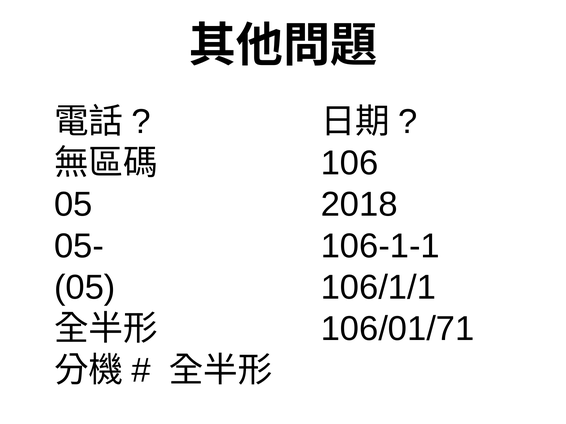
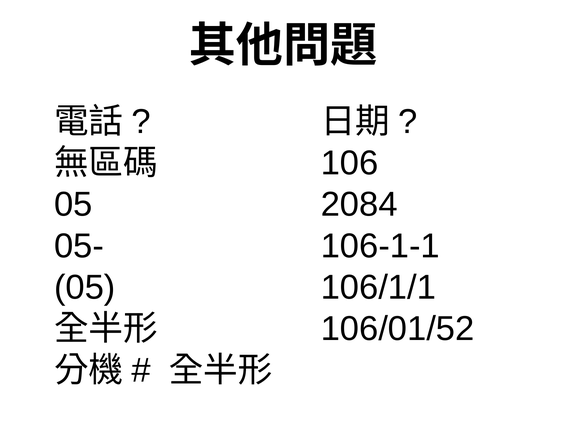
2018: 2018 -> 2084 (359, 205)
106/01/71: 106/01/71 -> 106/01/52 (398, 329)
